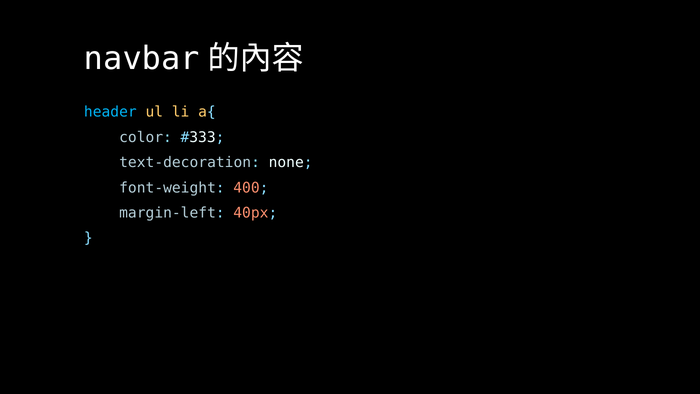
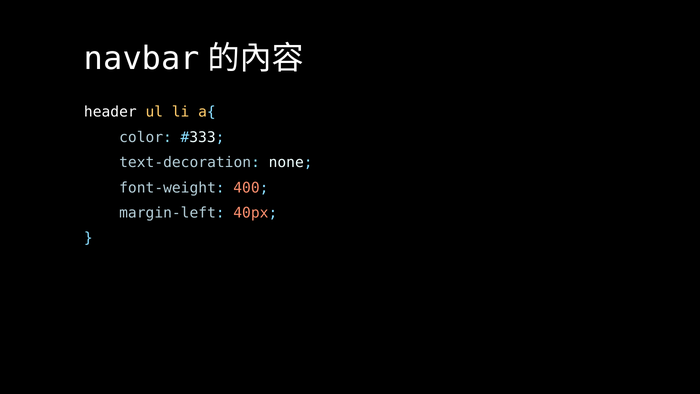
header colour: light blue -> white (110, 112)
